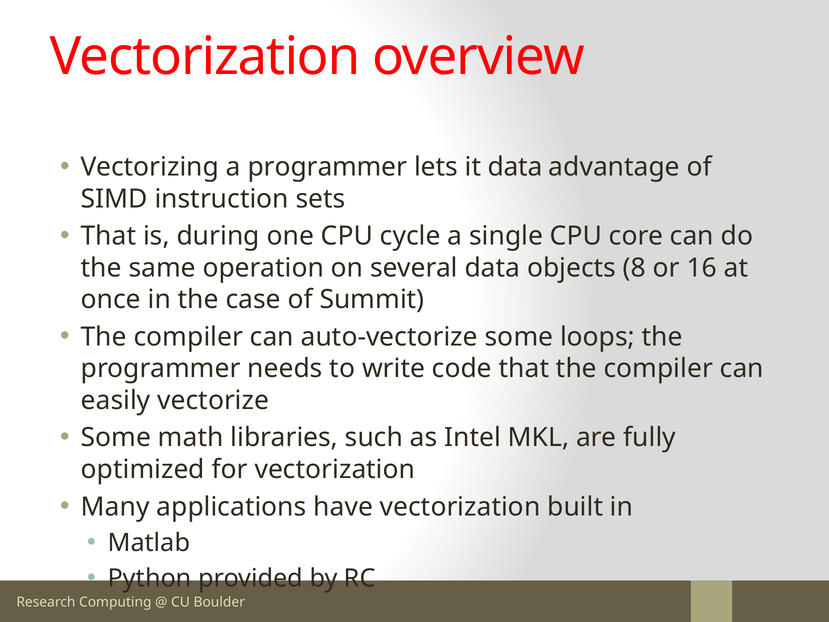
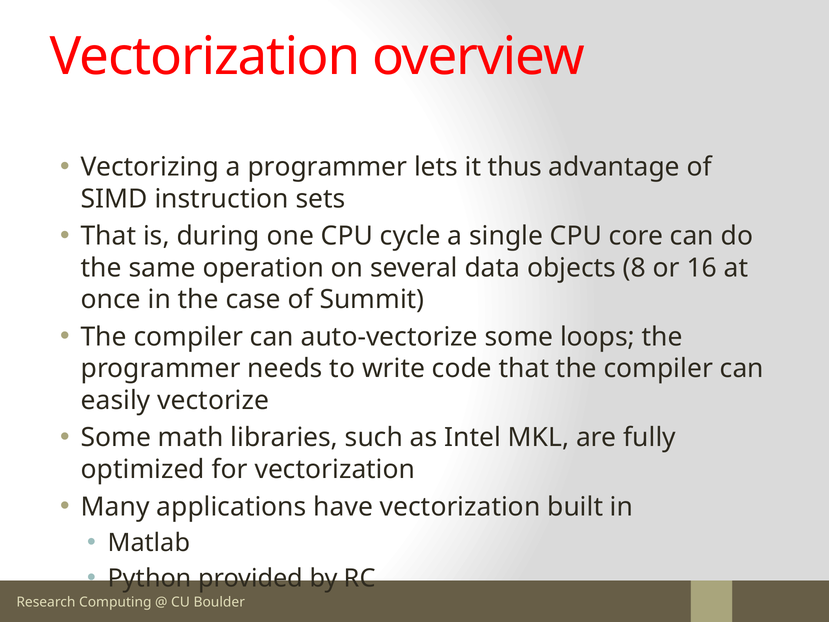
it data: data -> thus (515, 167)
